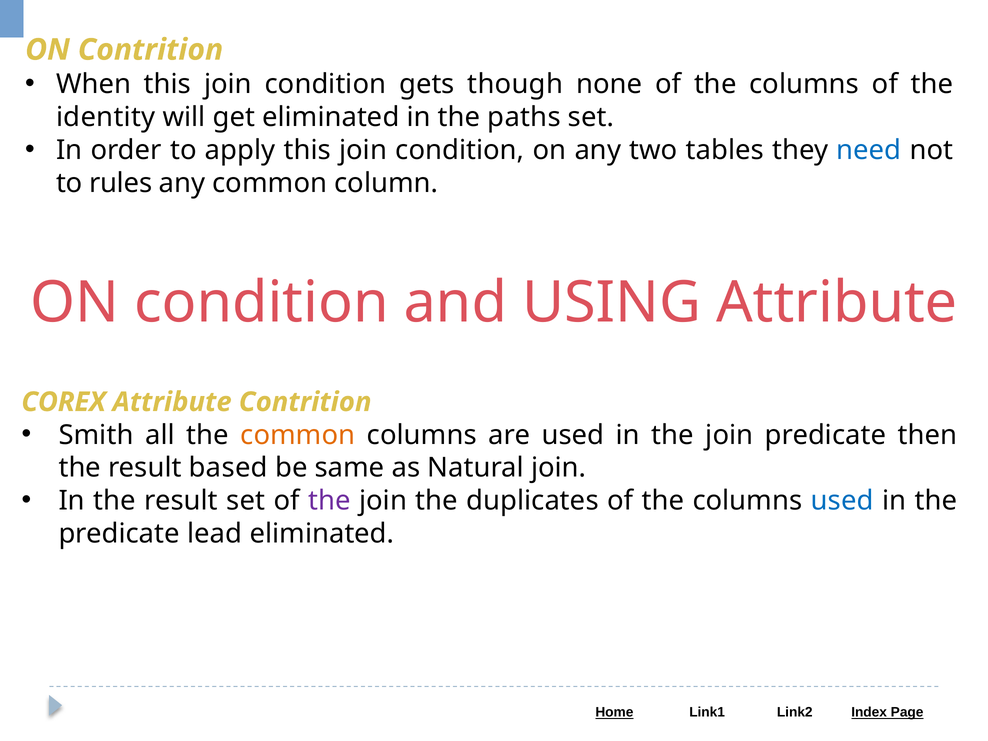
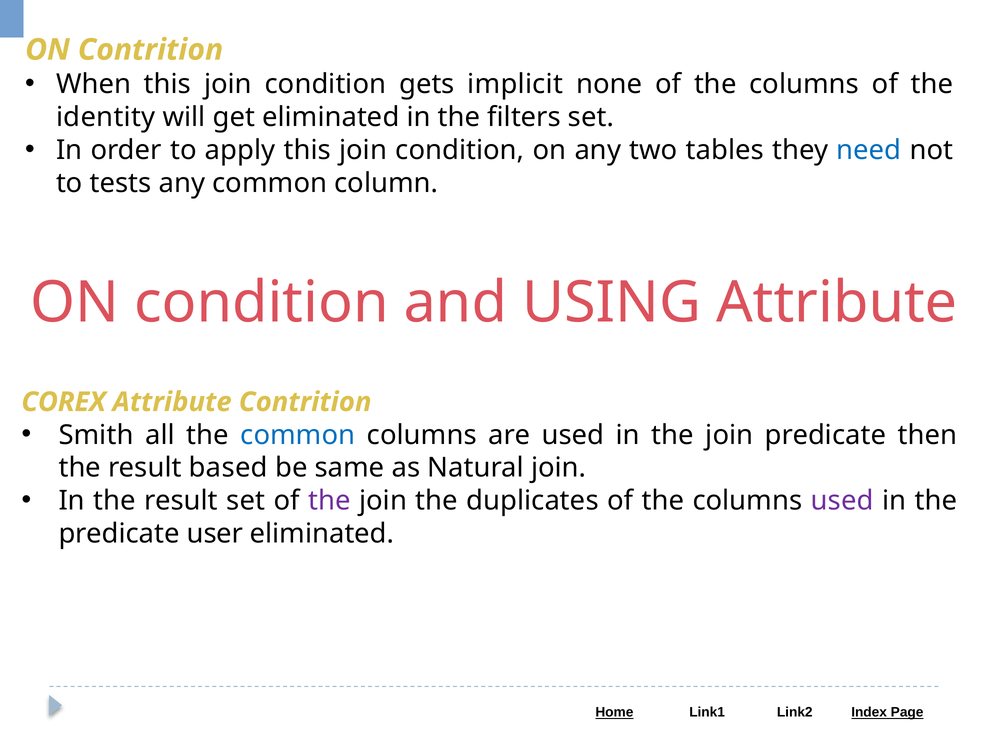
though: though -> implicit (515, 84)
paths: paths -> filters (524, 117)
rules: rules -> tests (121, 183)
common colour: orange -> blue (298, 435)
used colour: blue -> purple (842, 501)
lead: lead -> user (215, 534)
